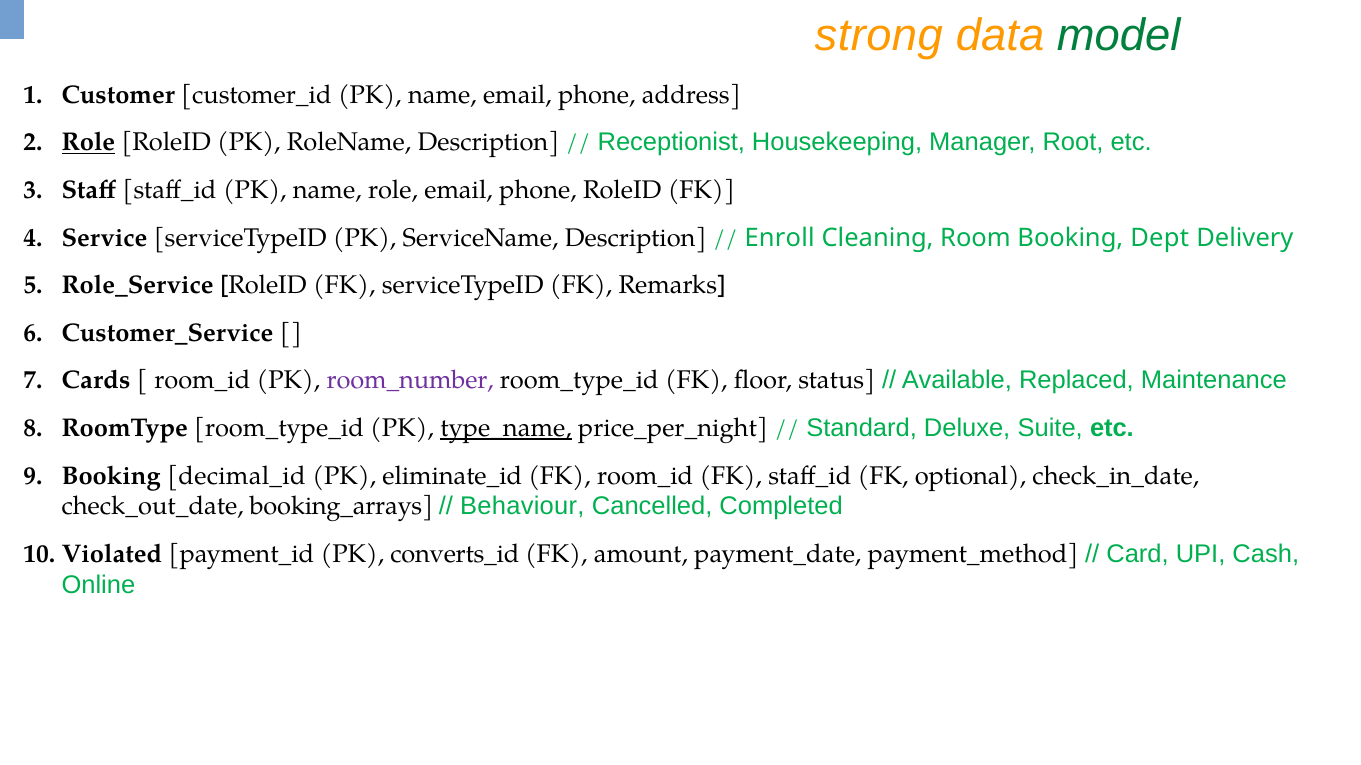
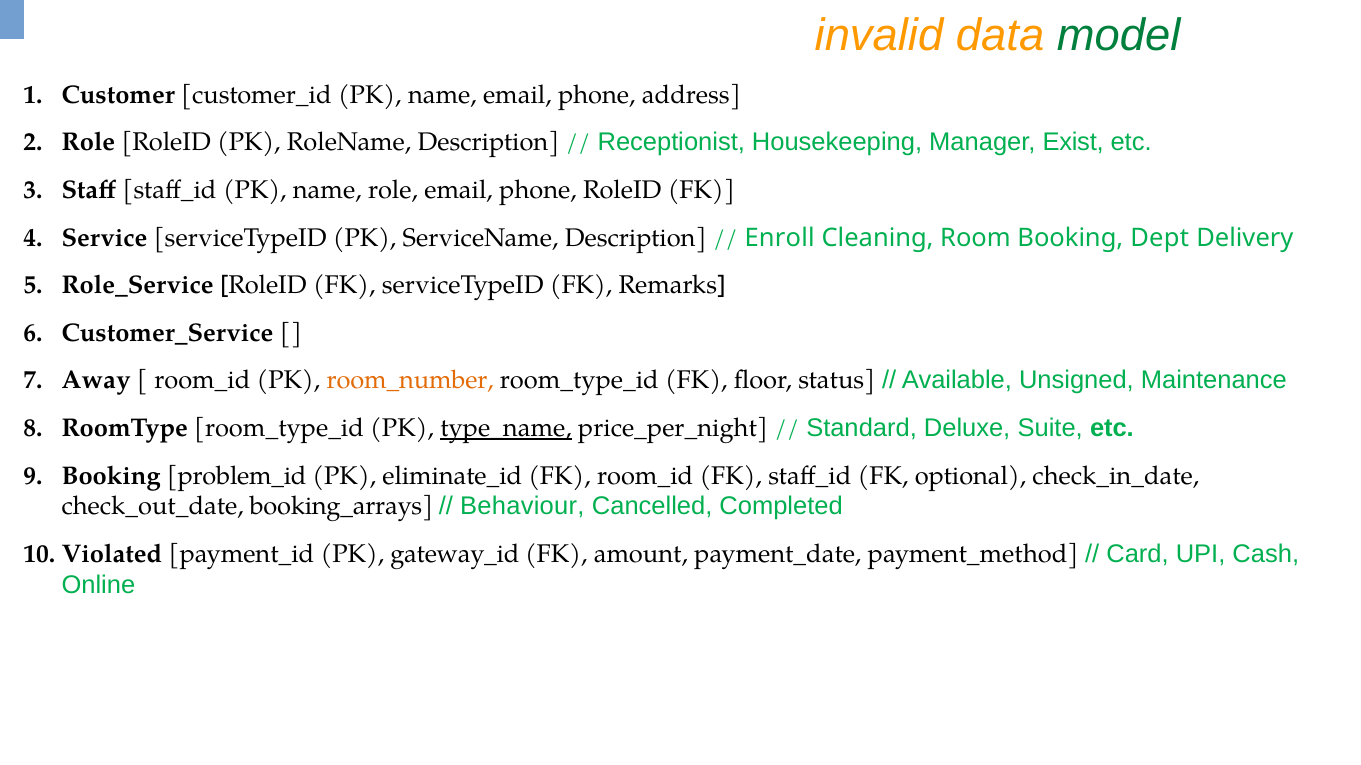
strong: strong -> invalid (879, 35)
Role underline: present -> none (88, 142)
Root: Root -> Exist (1073, 142)
Cards: Cards -> Away (96, 381)
room_number colour: purple -> orange (410, 381)
Replaced: Replaced -> Unsigned (1076, 381)
decimal_id: decimal_id -> problem_id (237, 476)
converts_id: converts_id -> gateway_id (455, 554)
